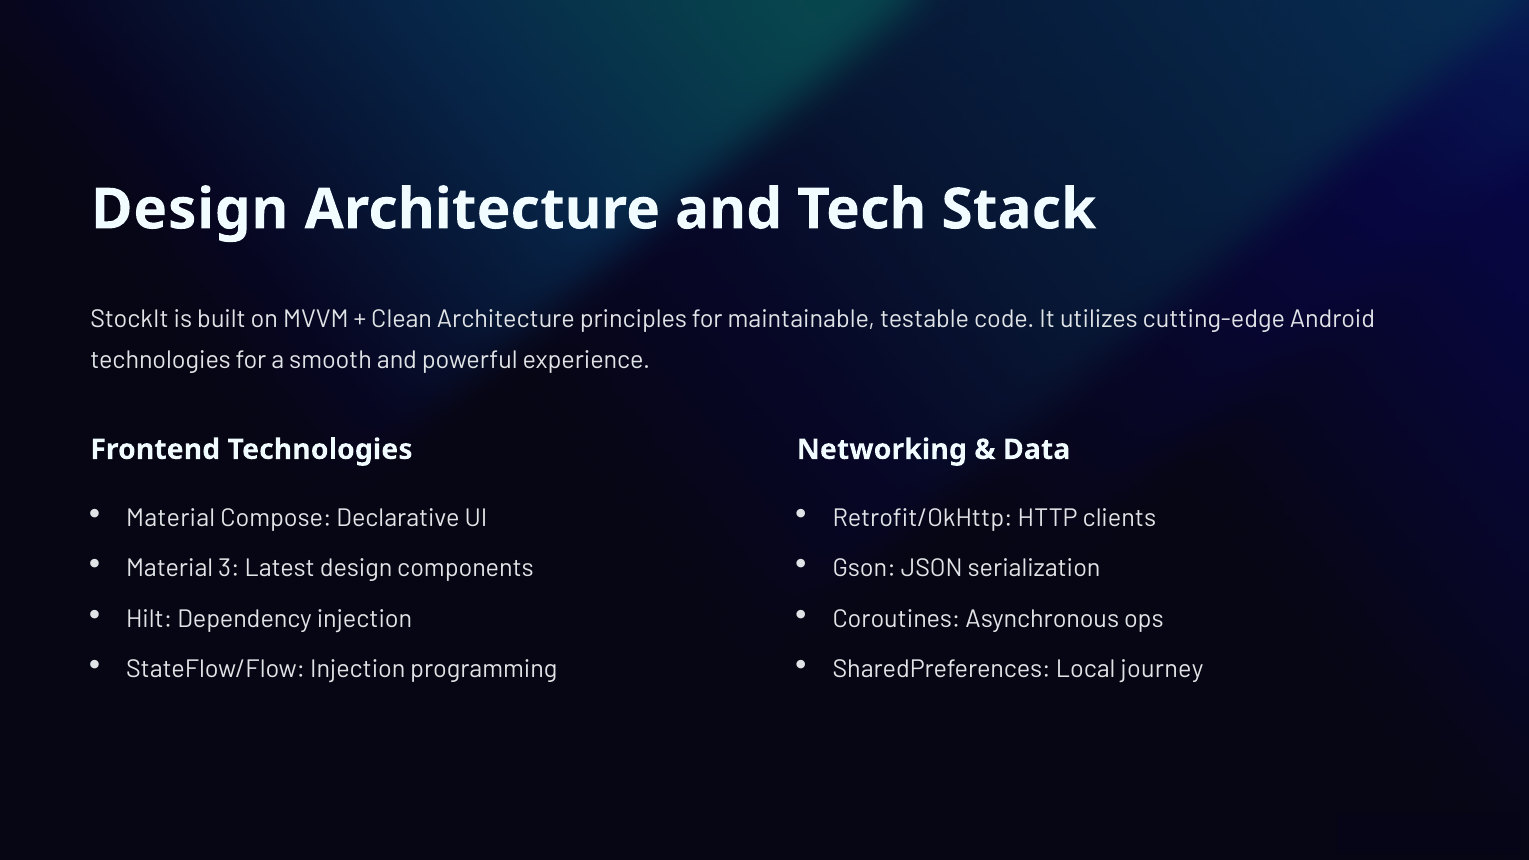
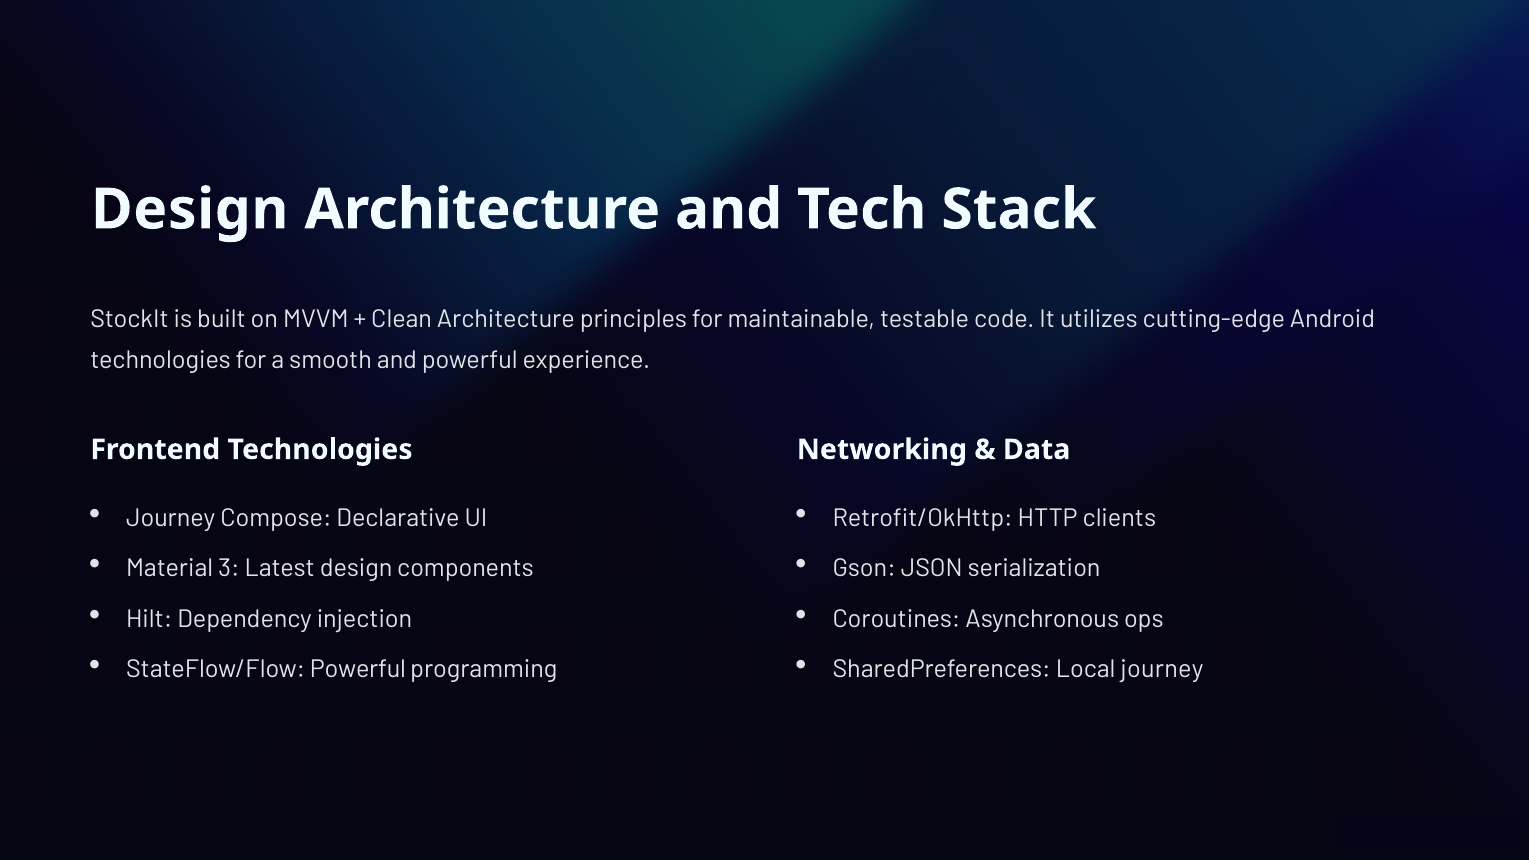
Material: Material -> Journey (171, 518)
StateFlow/Flow Injection: Injection -> Powerful (358, 669)
